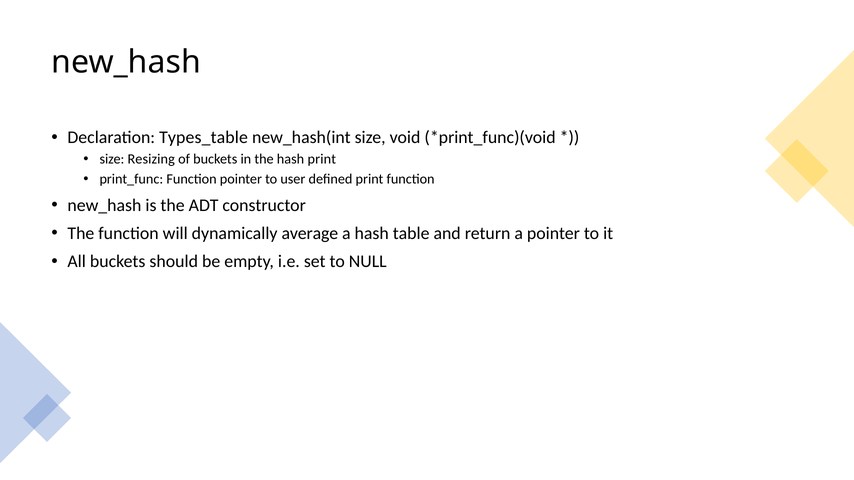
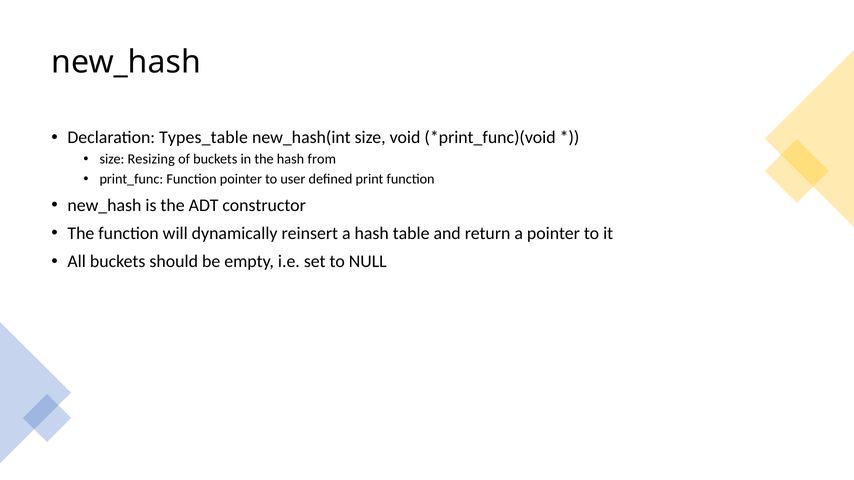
hash print: print -> from (322, 159)
average: average -> reinsert (310, 233)
